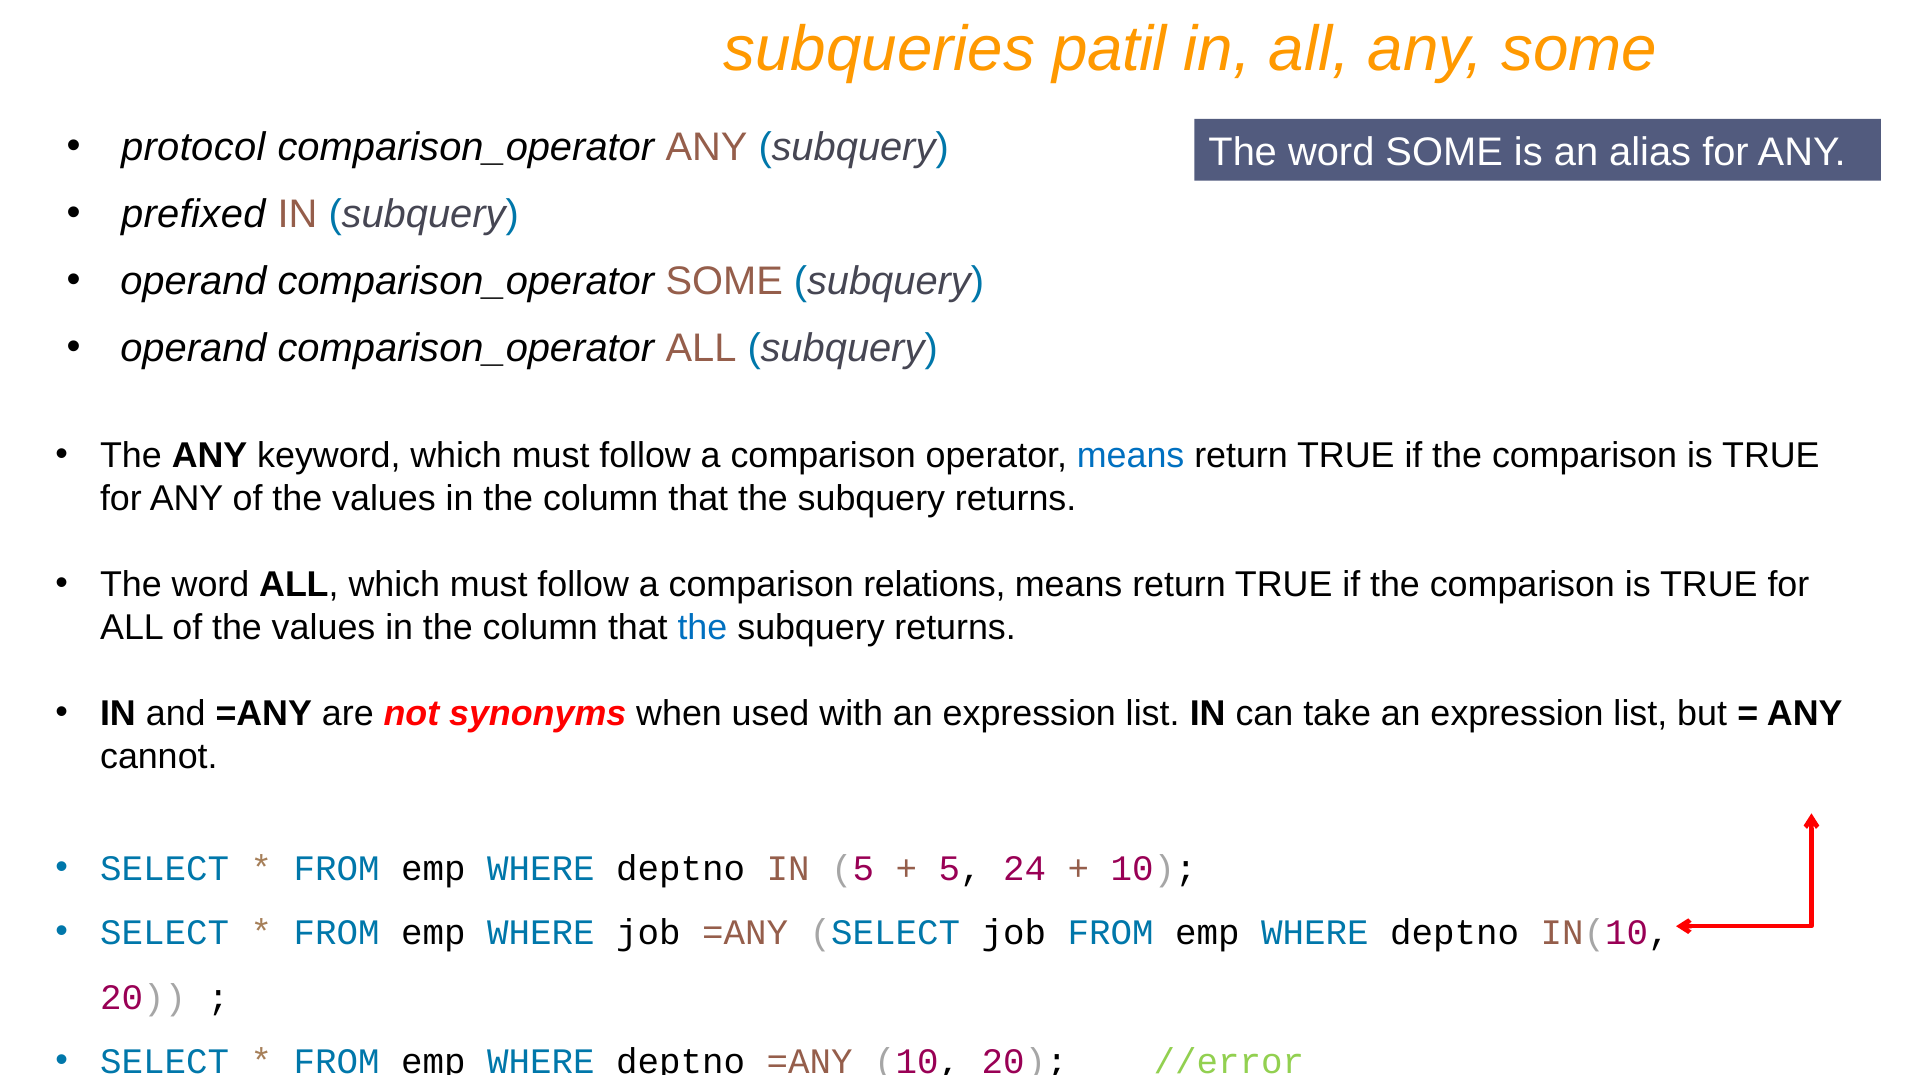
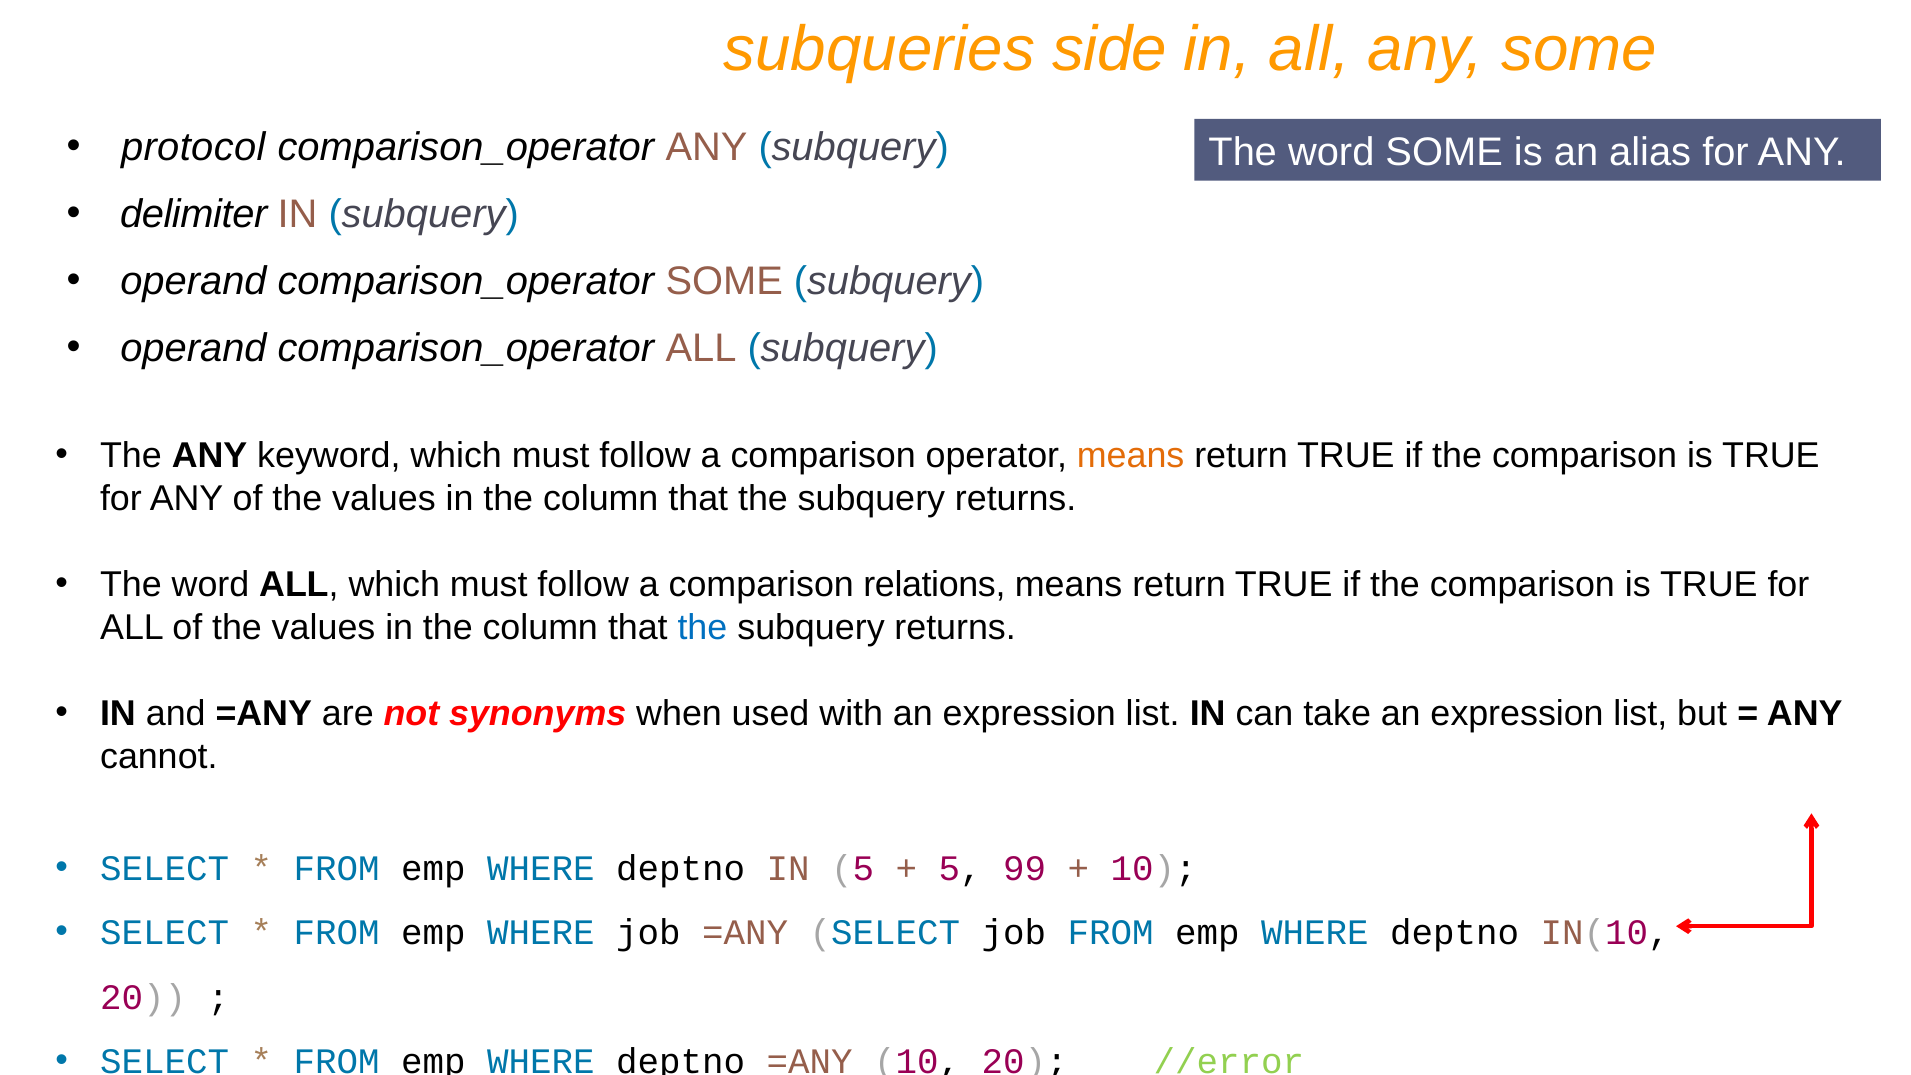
patil: patil -> side (1110, 50)
prefixed: prefixed -> delimiter (194, 215)
means colour: blue -> orange (1131, 456)
24: 24 -> 99 (1025, 868)
